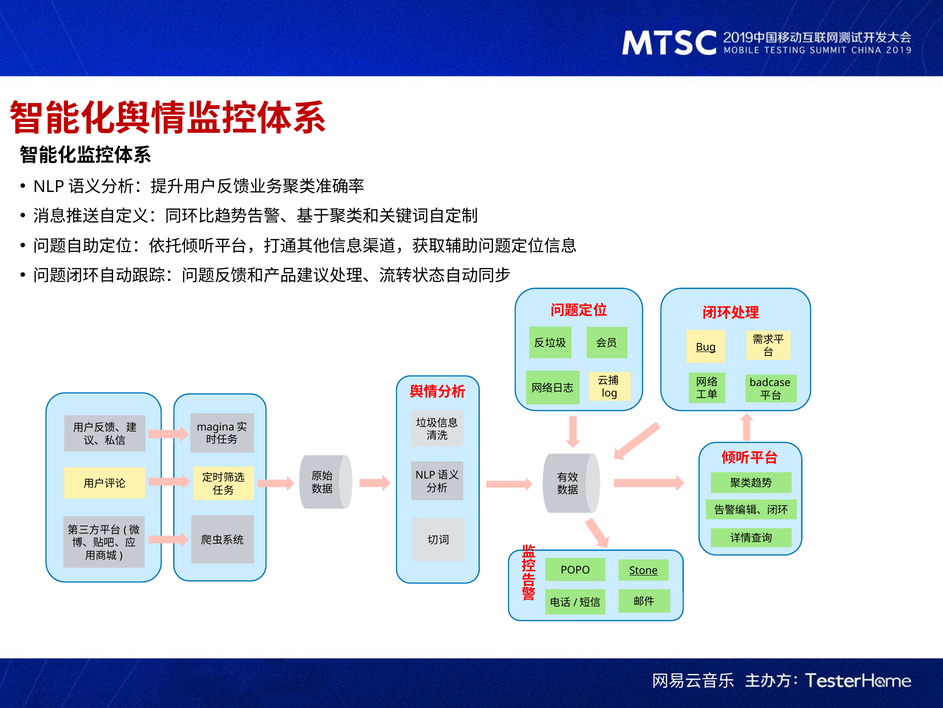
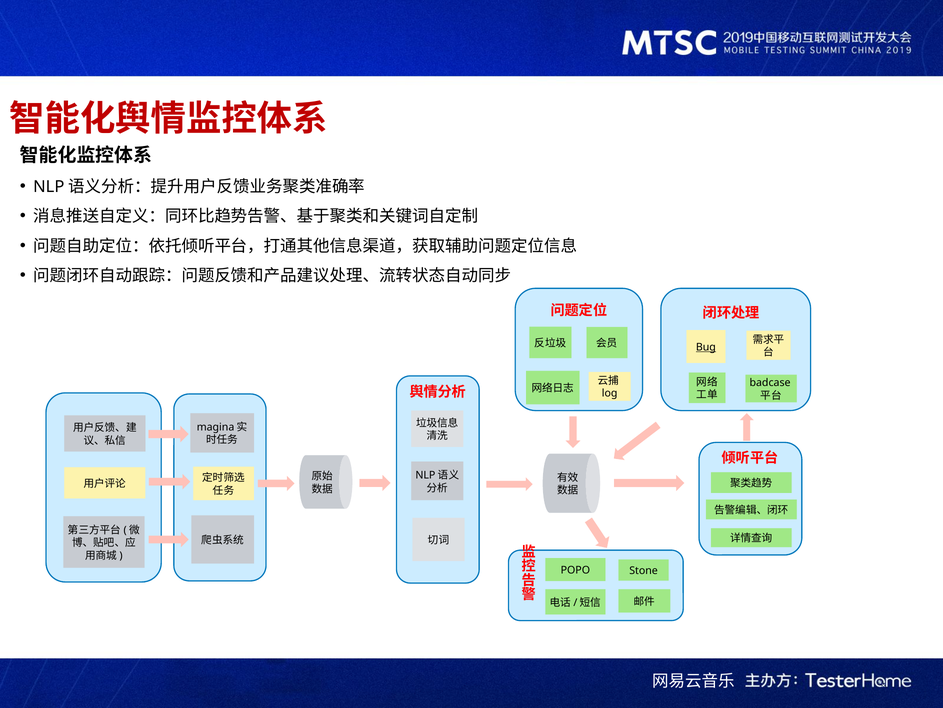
Stone underline: present -> none (644, 570)
